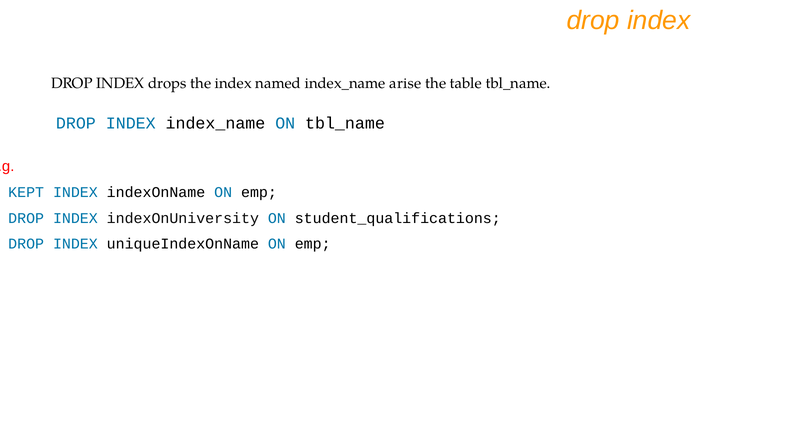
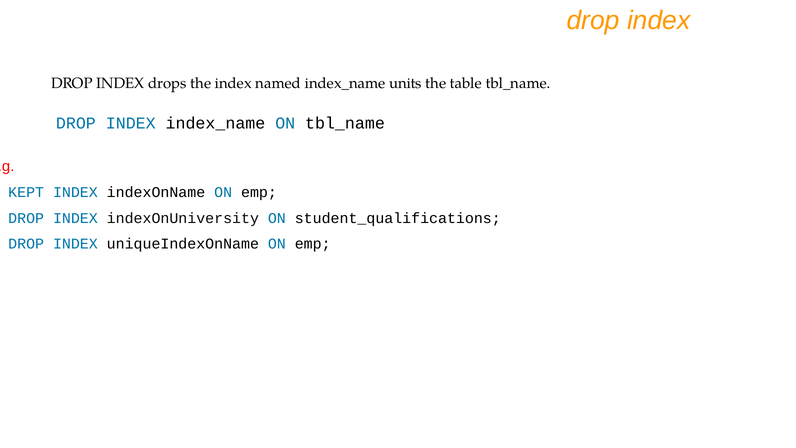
arise: arise -> units (405, 84)
